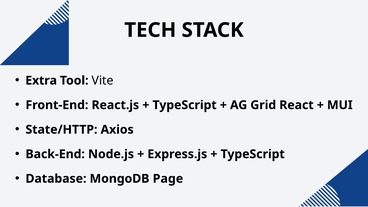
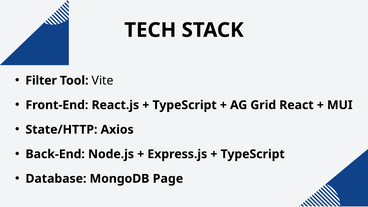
Extra: Extra -> Filter (41, 81)
